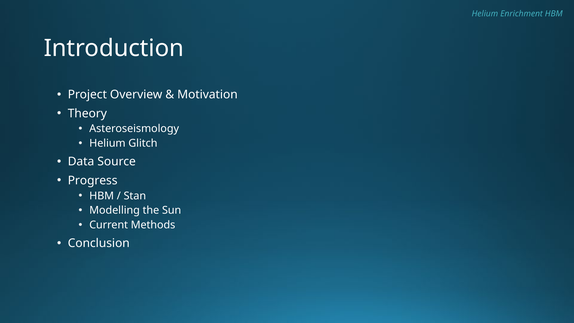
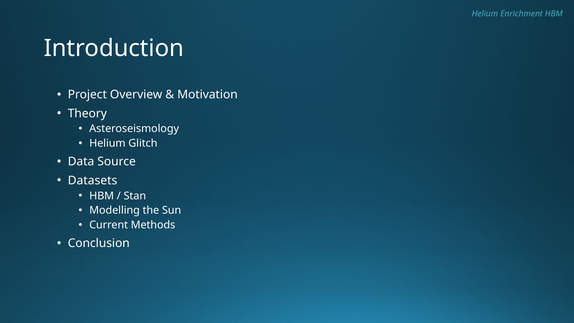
Progress: Progress -> Datasets (93, 180)
